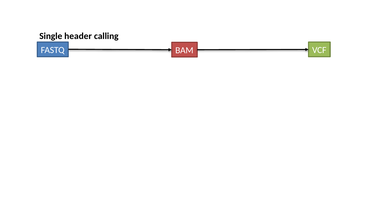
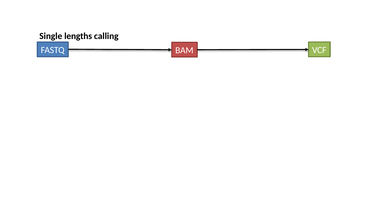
header: header -> lengths (78, 36)
